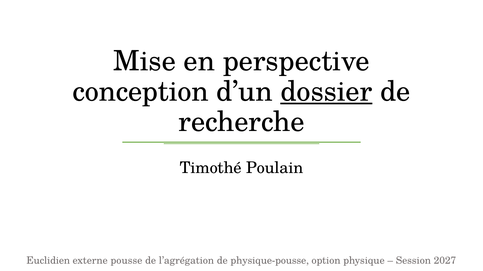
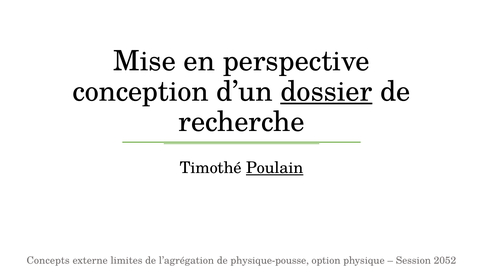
Poulain underline: none -> present (275, 168)
Euclidien: Euclidien -> Concepts (48, 261)
pousse: pousse -> limites (126, 261)
2027: 2027 -> 2052 (445, 261)
